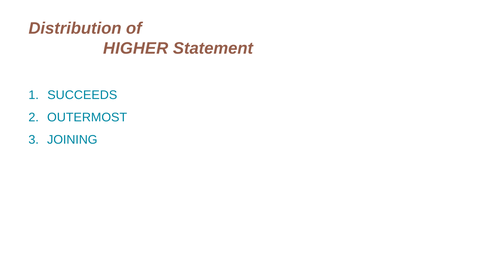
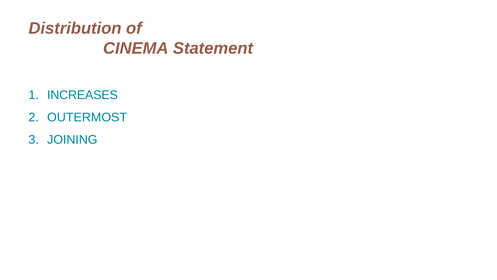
HIGHER: HIGHER -> CINEMA (136, 48)
SUCCEEDS: SUCCEEDS -> INCREASES (82, 95)
